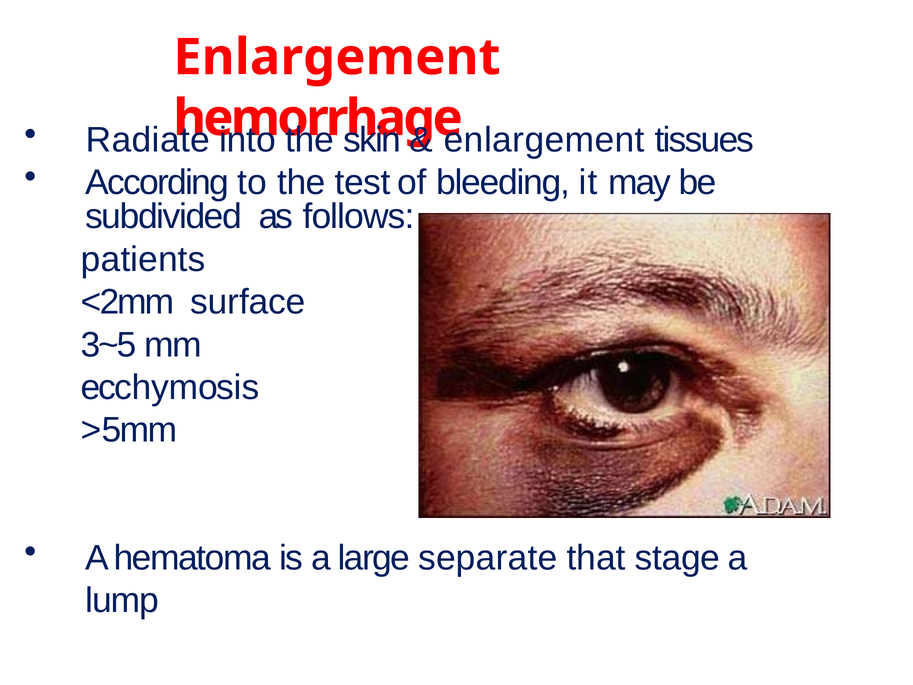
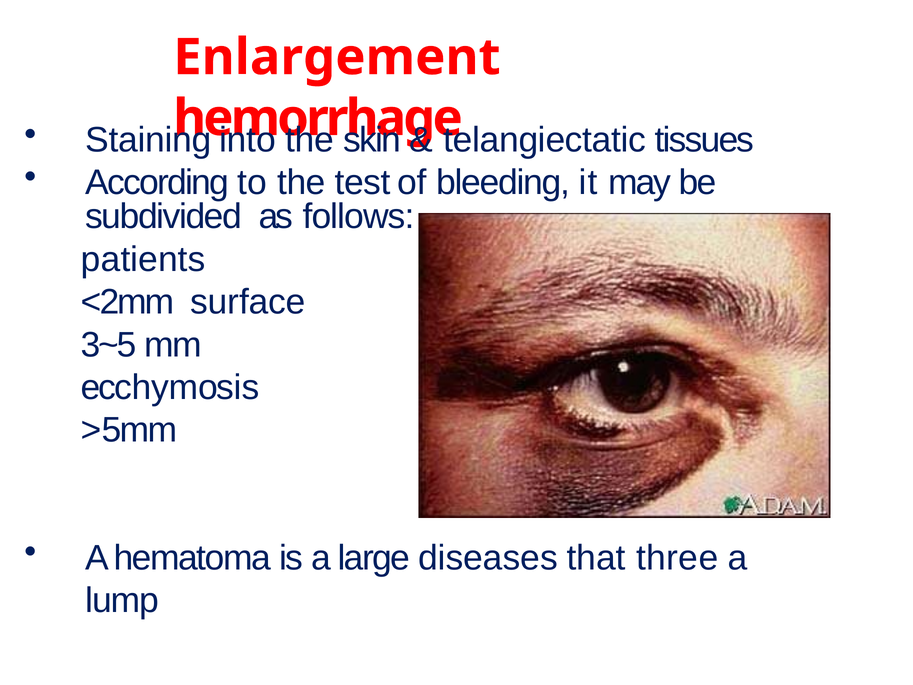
Radiate: Radiate -> Staining (148, 140)
enlargement: enlargement -> telangiectatic (545, 140)
separate: separate -> diseases (488, 558)
stage: stage -> three (677, 558)
